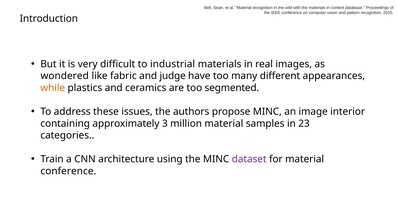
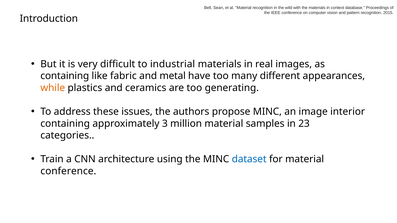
wondered: wondered -> containing (65, 76)
judge: judge -> metal (173, 76)
segmented: segmented -> generating (232, 88)
dataset colour: purple -> blue (249, 159)
